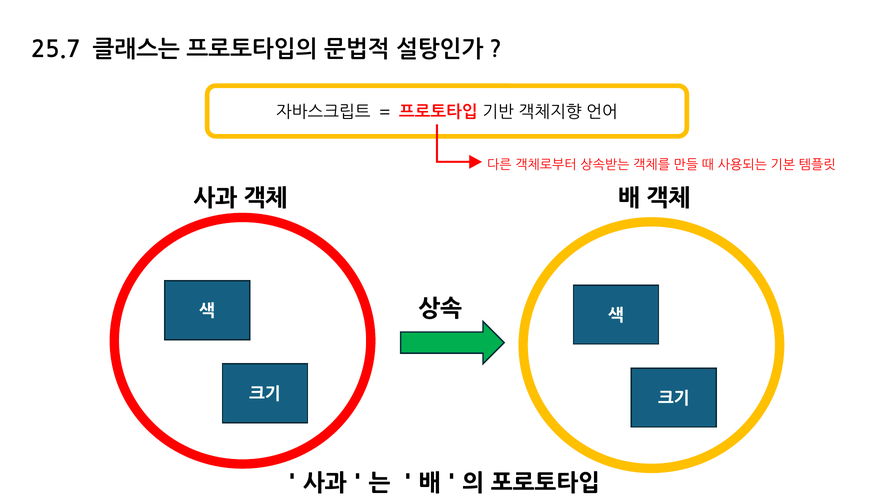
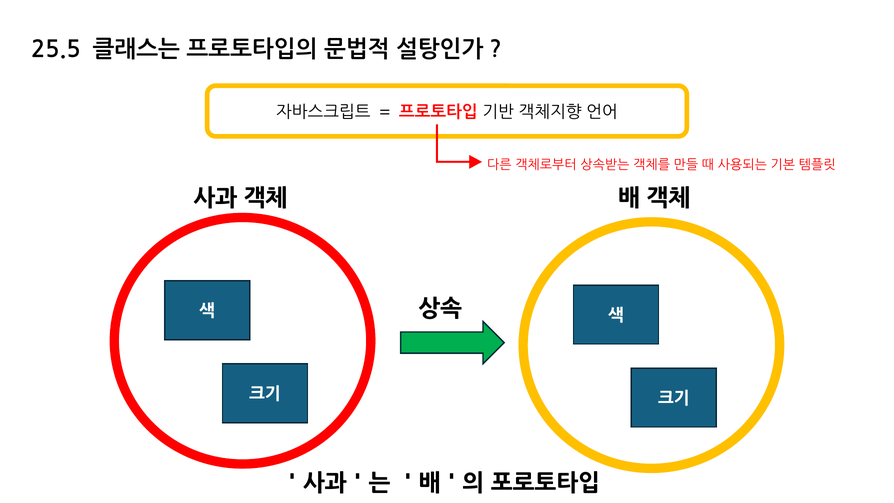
25.7: 25.7 -> 25.5 (56, 50)
